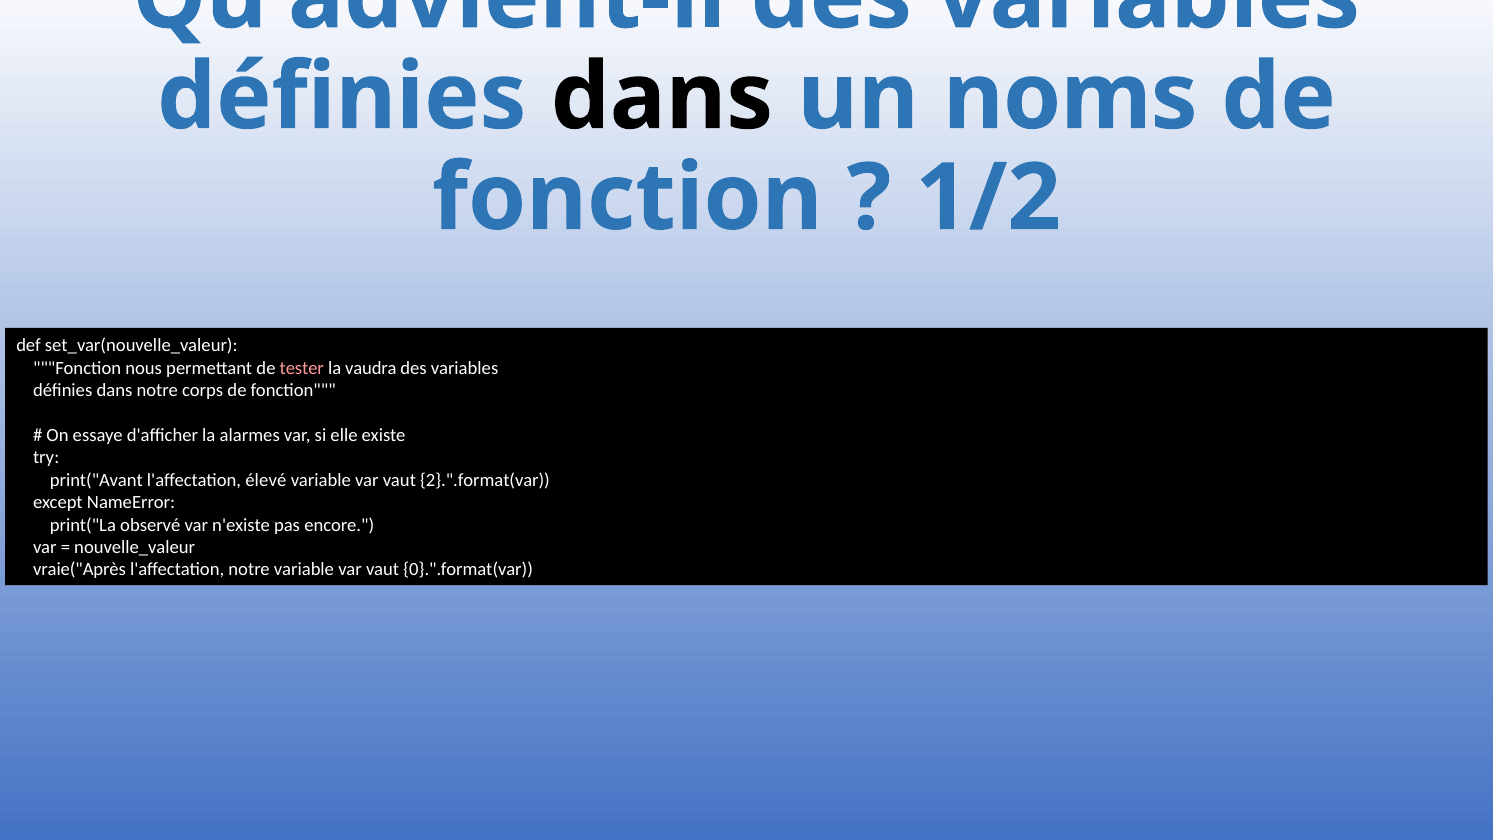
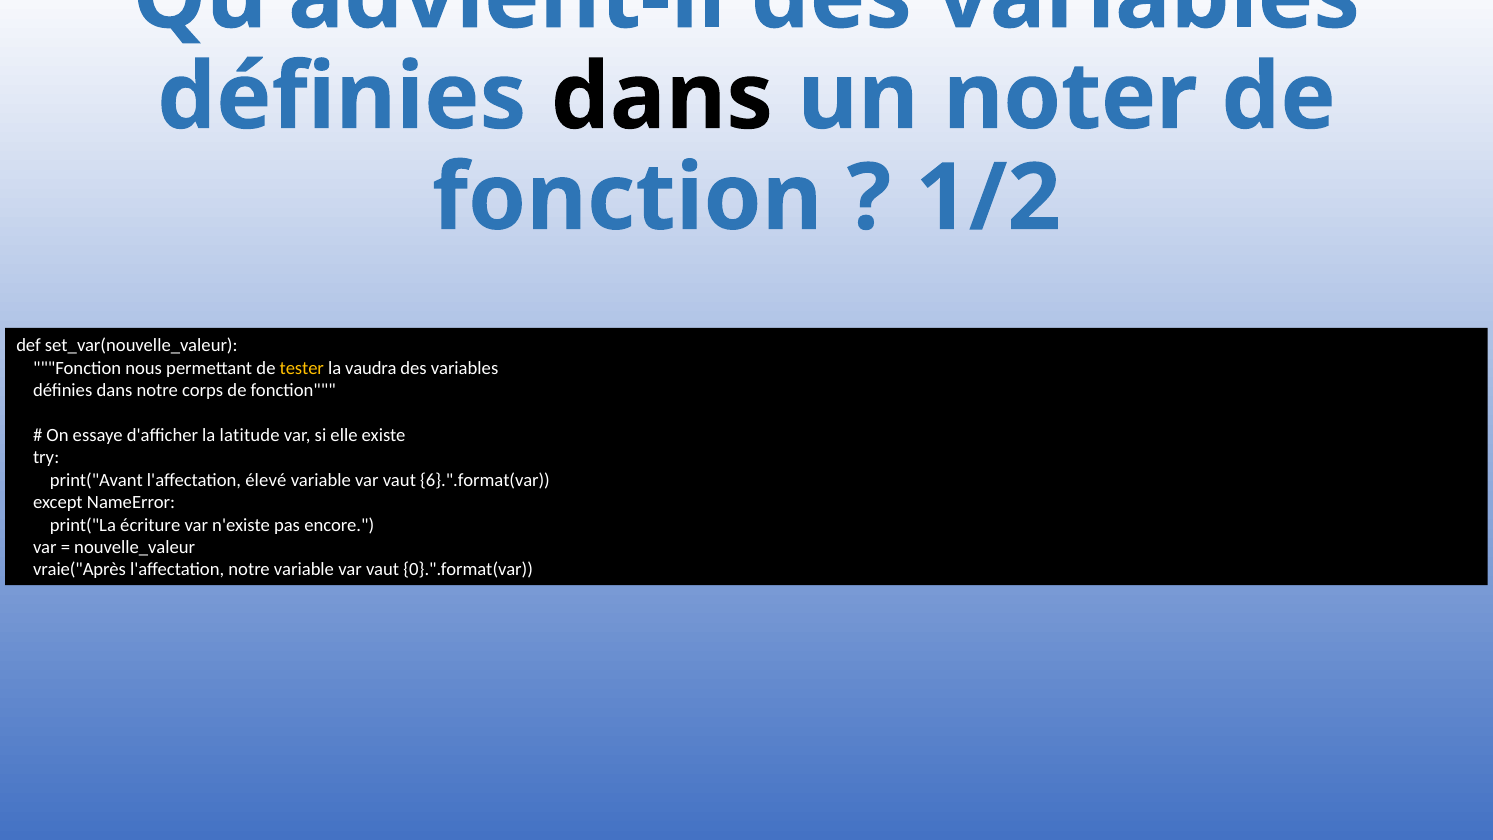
noms: noms -> noter (1070, 97)
tester colour: pink -> yellow (302, 368)
alarmes: alarmes -> latitude (250, 435)
2}.".format(var: 2}.".format(var -> 6}.".format(var (485, 480)
observé: observé -> écriture (150, 525)
